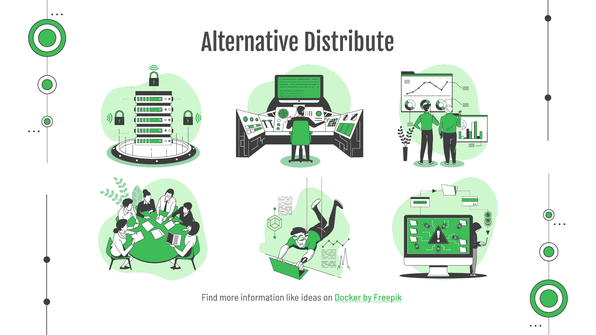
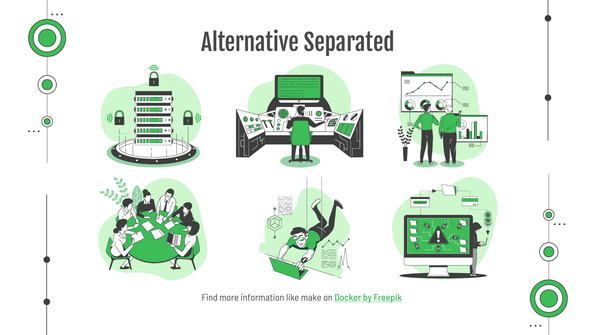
Distribute: Distribute -> Separated (349, 44)
ideas: ideas -> make (311, 298)
